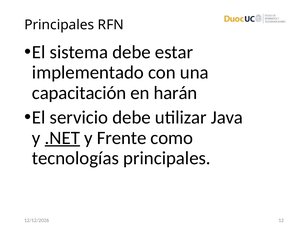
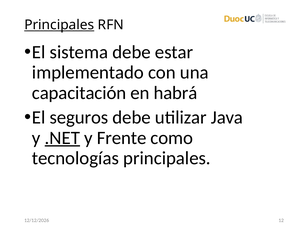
Principales underline: none -> present (59, 25)
harán: harán -> habrá (175, 93)
servicio: servicio -> seguros (79, 117)
